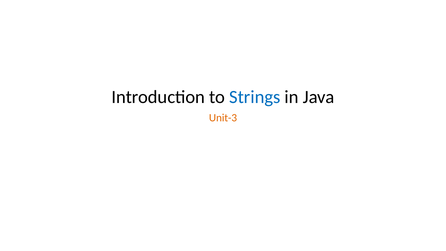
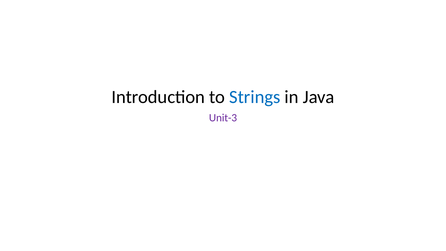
Unit-3 colour: orange -> purple (223, 118)
